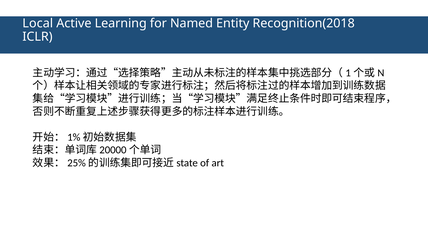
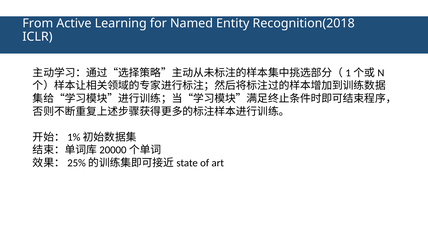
Local: Local -> From (38, 23)
